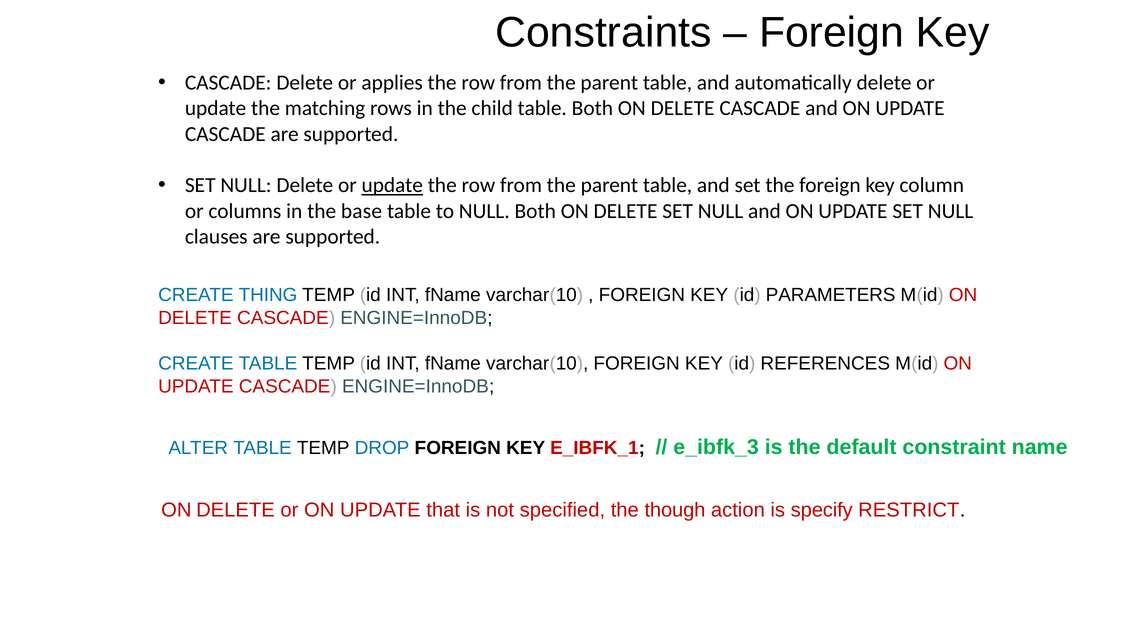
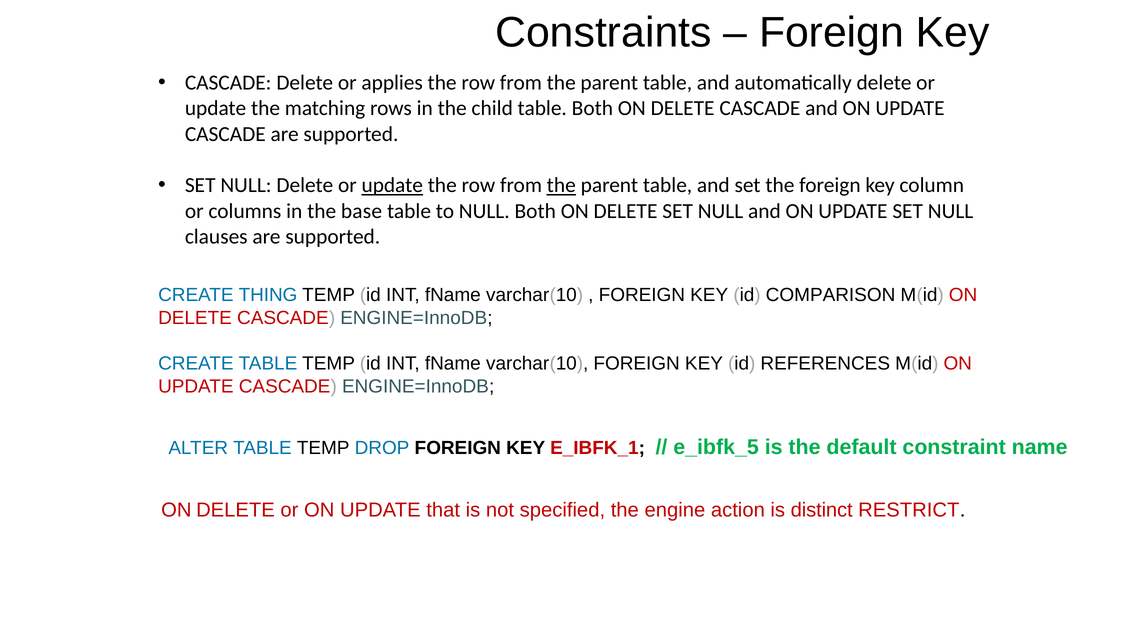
the underline: none -> present (561, 185)
PARAMETERS: PARAMETERS -> COMPARISON (831, 295)
e_ibfk_3: e_ibfk_3 -> e_ibfk_5 (716, 447)
though: though -> engine (675, 510)
specify: specify -> distinct (822, 510)
